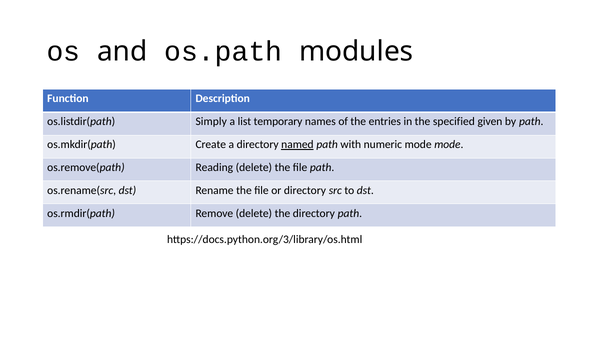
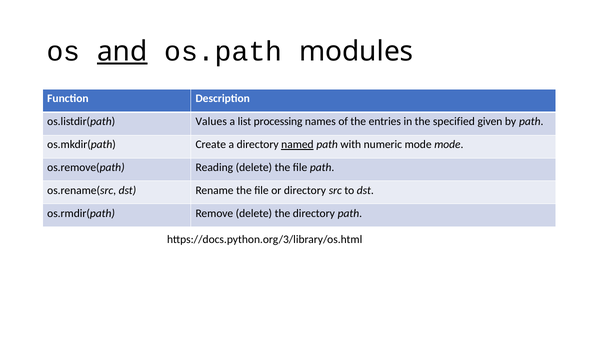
and underline: none -> present (122, 51)
Simply: Simply -> Values (211, 122)
temporary: temporary -> processing (278, 122)
